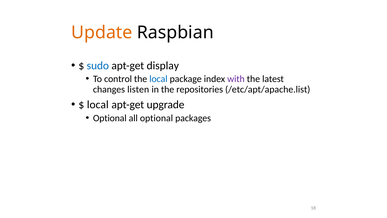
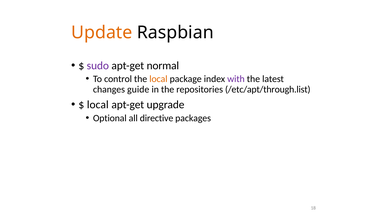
sudo colour: blue -> purple (98, 65)
display: display -> normal (163, 65)
local colour: blue -> orange (158, 79)
listen: listen -> guide (138, 89)
/etc/apt/apache.list: /etc/apt/apache.list -> /etc/apt/through.list (268, 89)
all optional: optional -> directive (157, 118)
